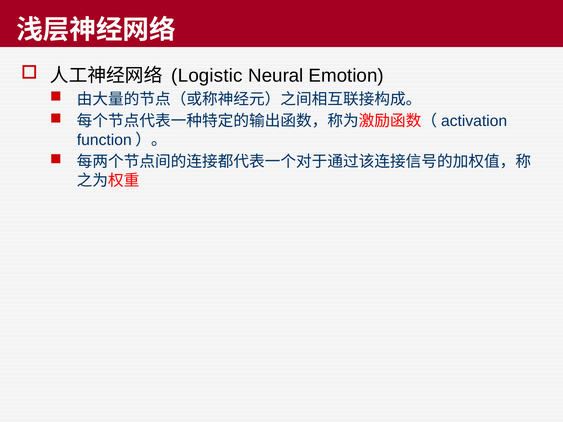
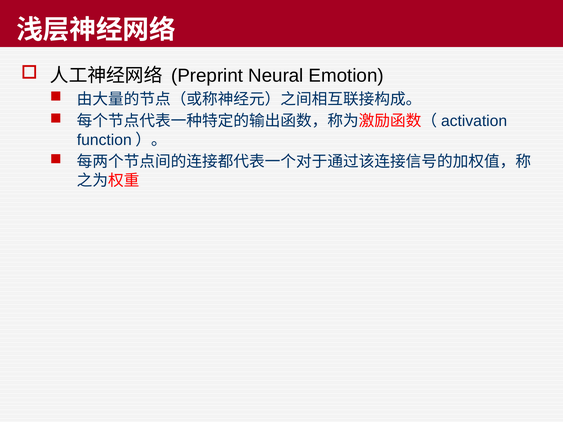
Logistic: Logistic -> Preprint (207, 76)
